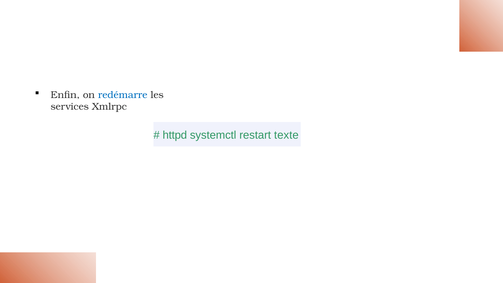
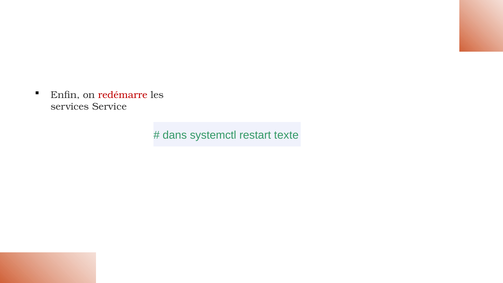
redémarre colour: blue -> red (123, 95)
Xmlrpc: Xmlrpc -> Service (109, 107)
httpd: httpd -> dans (175, 135)
